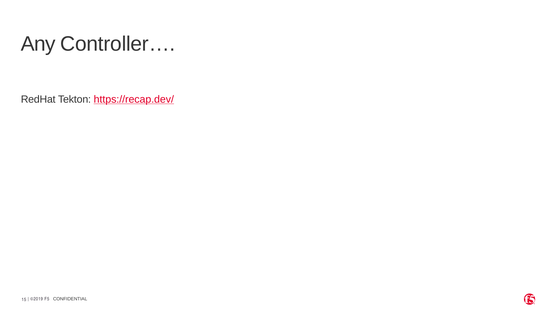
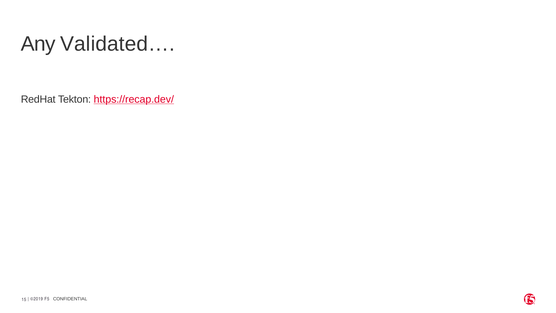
Controller…: Controller… -> Validated… (118, 44)
